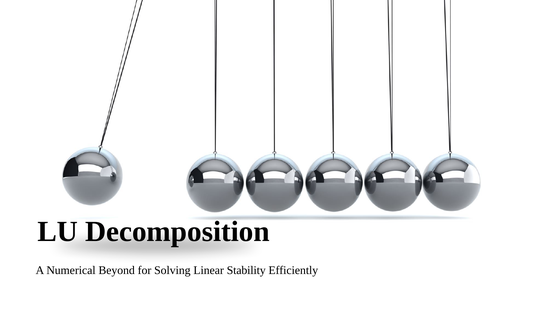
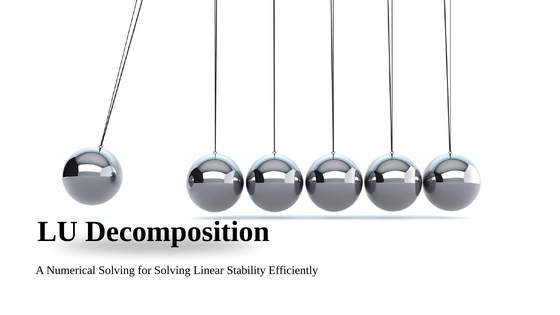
Numerical Beyond: Beyond -> Solving (117, 270)
